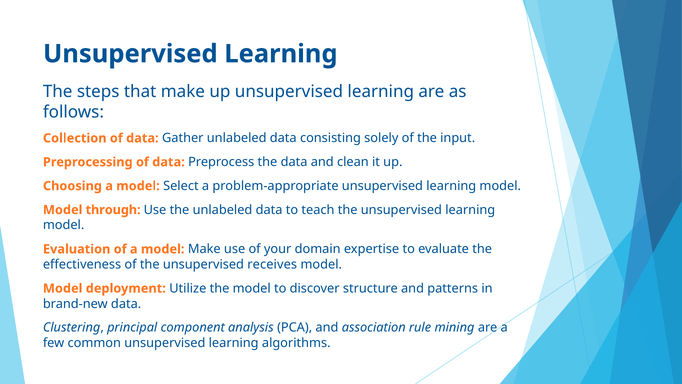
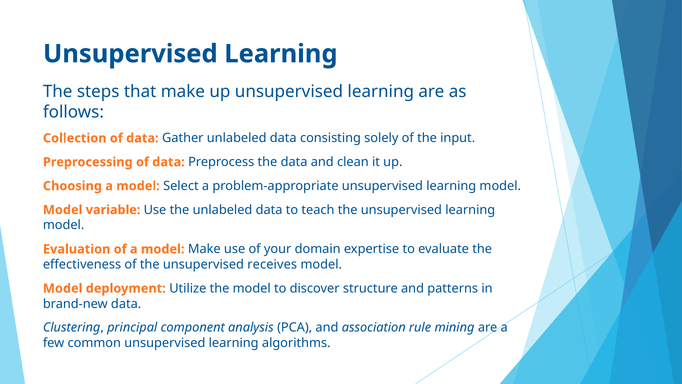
through: through -> variable (113, 210)
